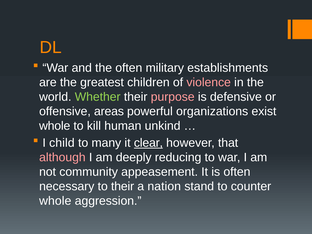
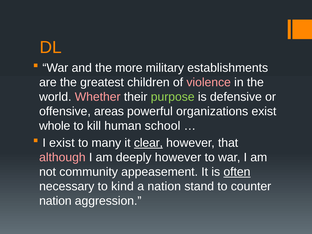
the often: often -> more (129, 68)
Whether colour: light green -> pink (98, 97)
purpose colour: pink -> light green (173, 97)
unkind: unkind -> school (163, 126)
I child: child -> exist (62, 143)
deeply reducing: reducing -> however (178, 157)
often underline: none -> present (237, 172)
to their: their -> kind (122, 186)
whole: whole -> nation (55, 201)
